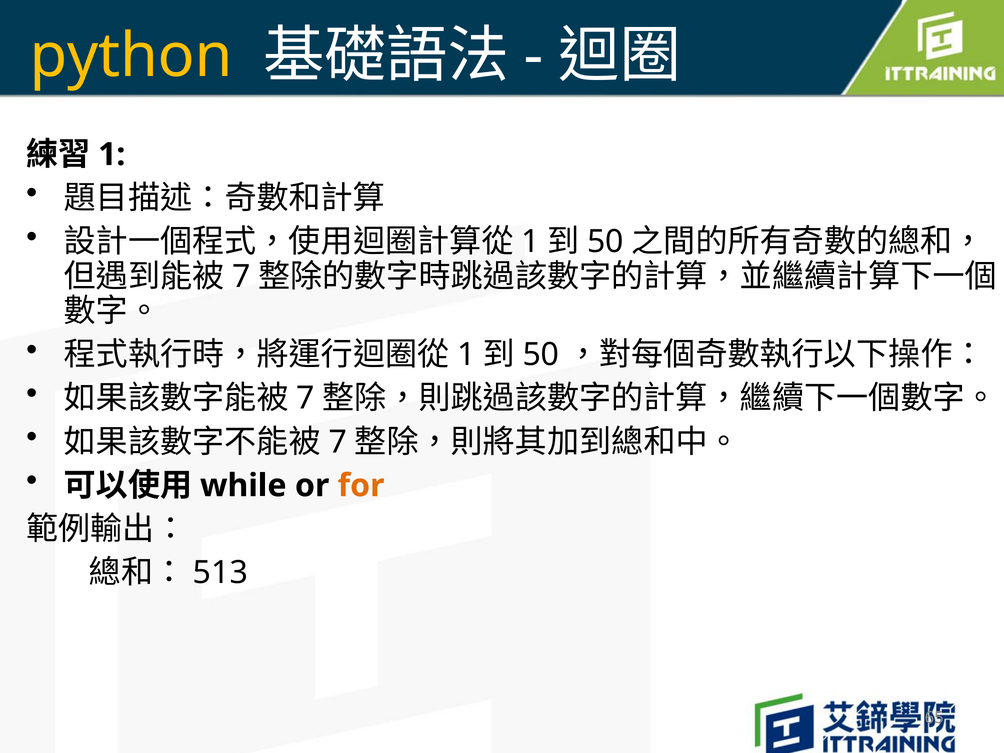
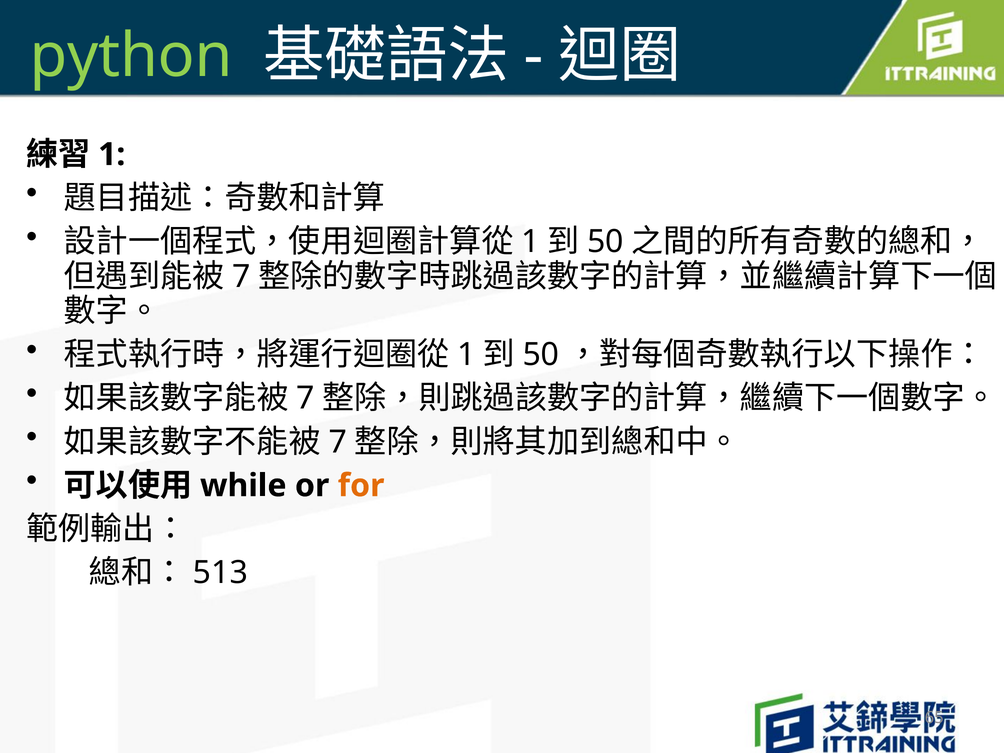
python colour: yellow -> light green (131, 56)
